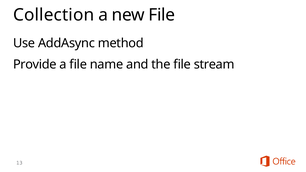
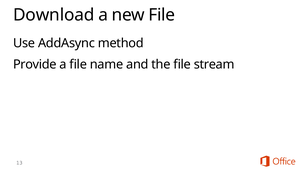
Collection: Collection -> Download (54, 15)
